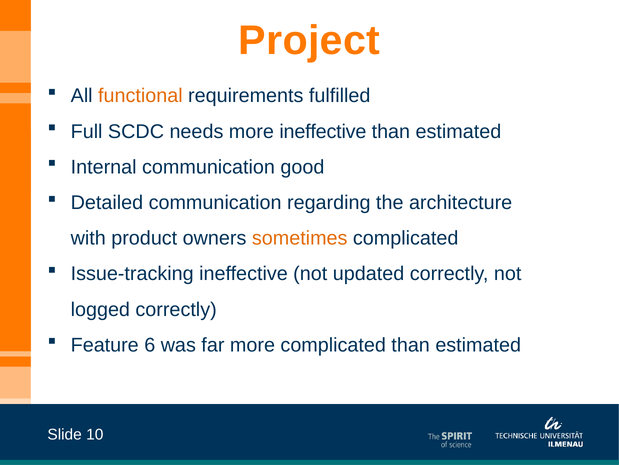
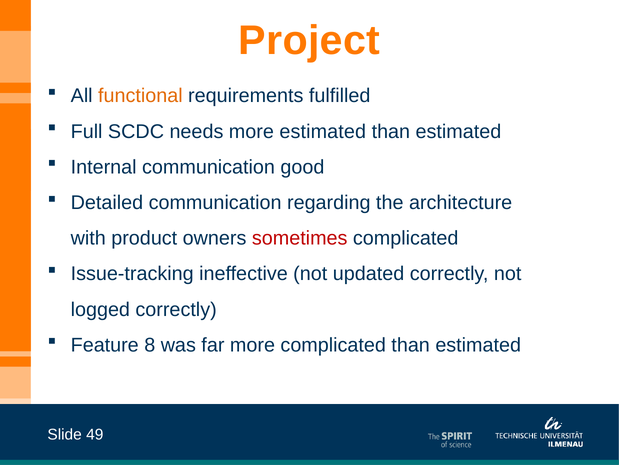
more ineffective: ineffective -> estimated (323, 131)
sometimes colour: orange -> red (300, 238)
6: 6 -> 8 (150, 345)
10: 10 -> 49 (95, 434)
